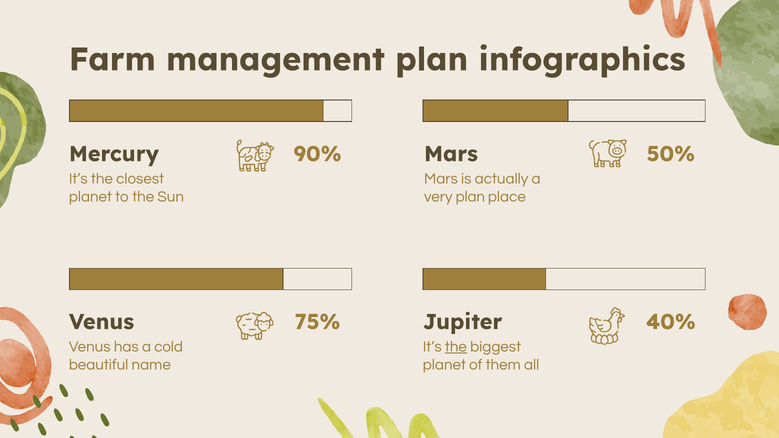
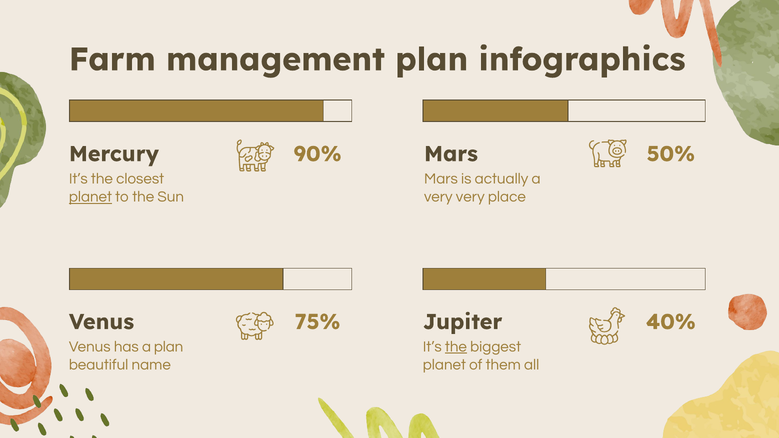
planet underline: none -> present (90, 197)
very plan: plan -> very (470, 197)
a cold: cold -> plan (169, 347)
